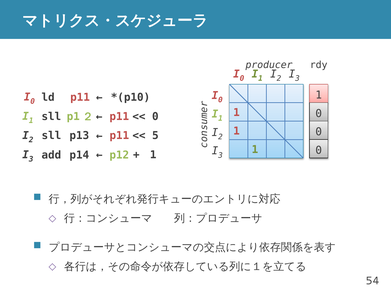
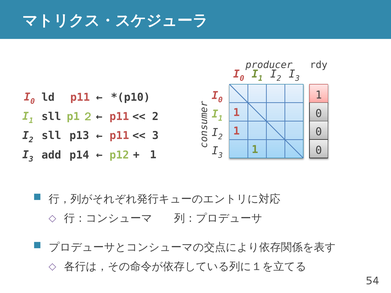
0: 0 -> 2 (155, 117)
5: 5 -> 3 (155, 136)
